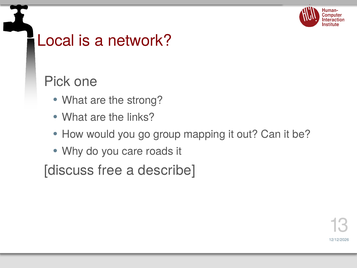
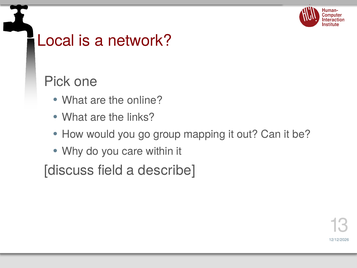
strong: strong -> online (145, 100)
roads: roads -> within (160, 151)
free: free -> field (110, 170)
